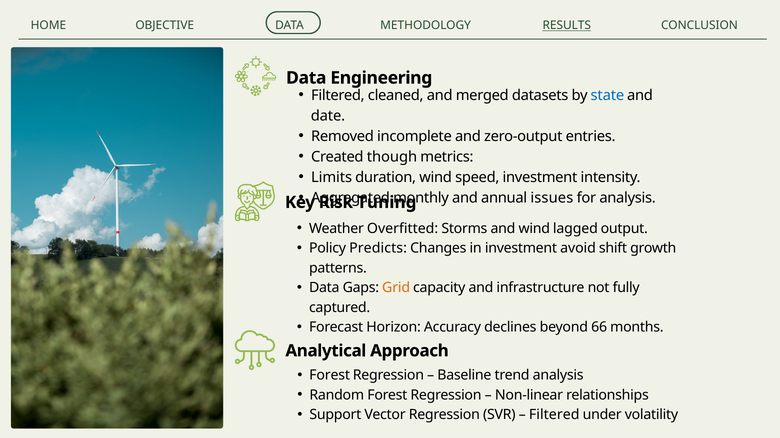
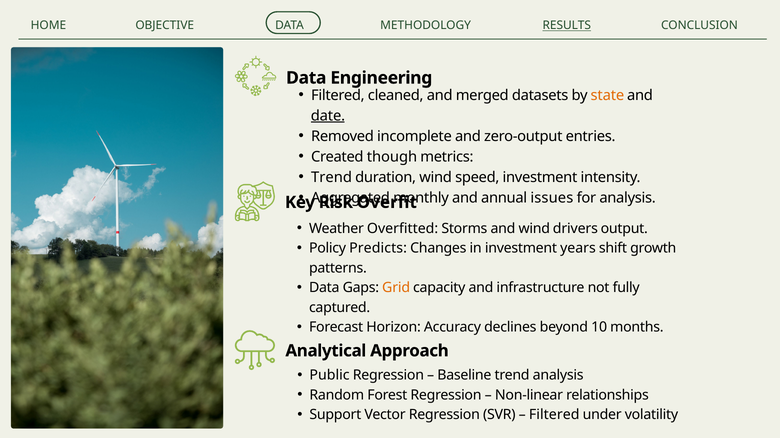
state colour: blue -> orange (607, 95)
date underline: none -> present (328, 116)
Limits: Limits -> Trend (332, 178)
Tuning: Tuning -> Overfit (387, 203)
lagged: lagged -> drivers (575, 229)
avoid: avoid -> years (578, 249)
66: 66 -> 10 (599, 328)
Forest: Forest -> Public (330, 376)
